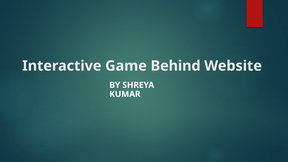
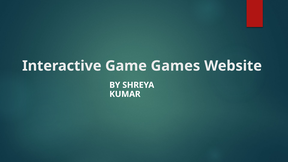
Behind: Behind -> Games (175, 66)
